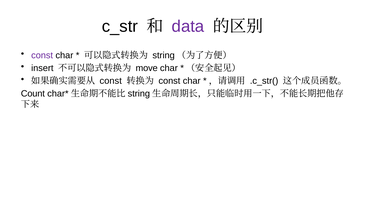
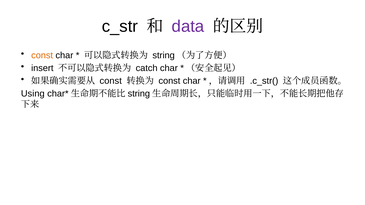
const colour: purple -> orange (42, 55)
move: move -> catch (147, 68)
Count: Count -> Using (33, 94)
